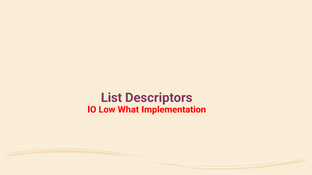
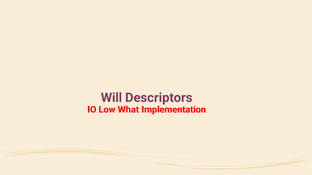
List: List -> Will (111, 98)
